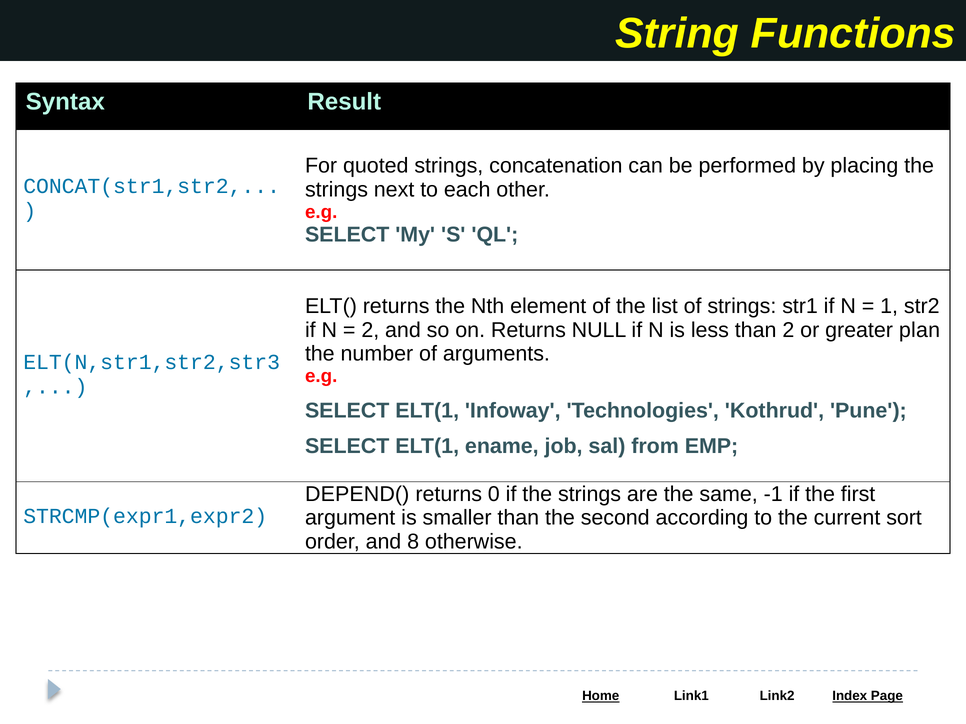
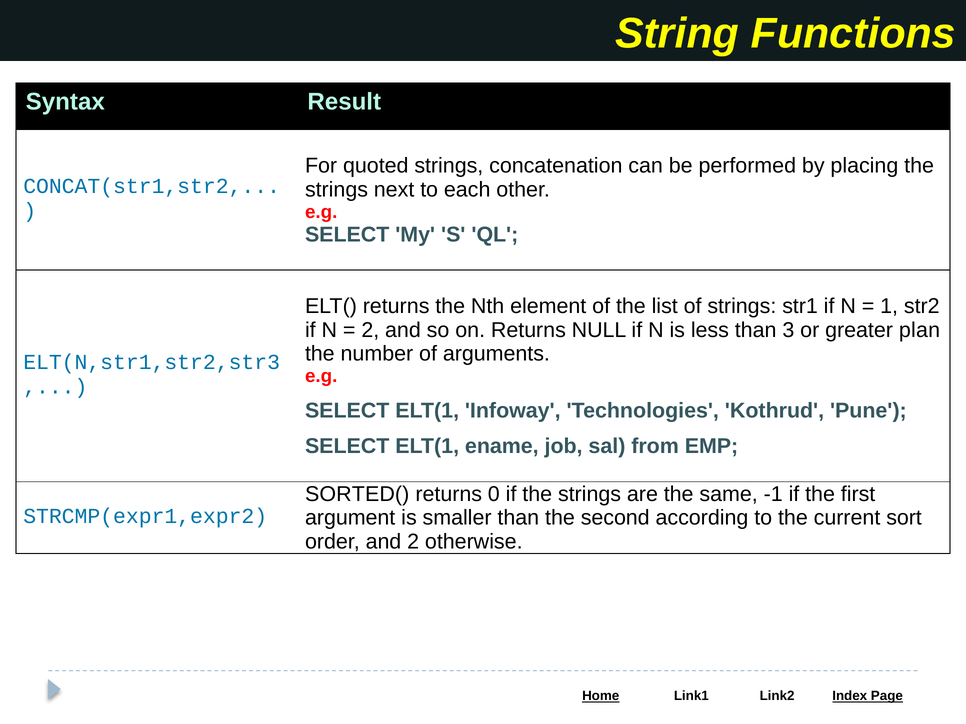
than 2: 2 -> 3 (788, 330)
DEPEND(: DEPEND( -> SORTED( (357, 494)
and 8: 8 -> 2 (413, 542)
